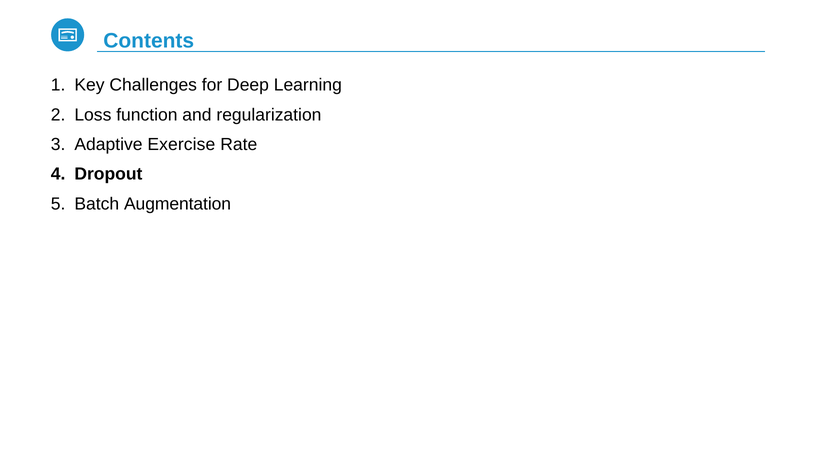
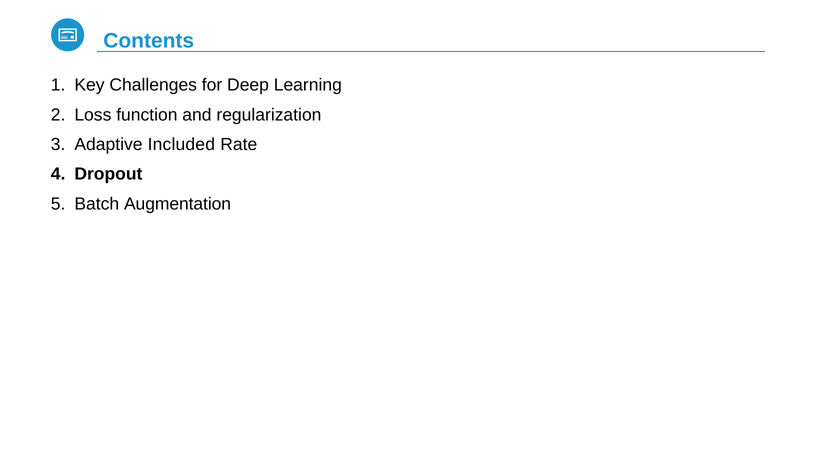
Exercise: Exercise -> Included (181, 144)
